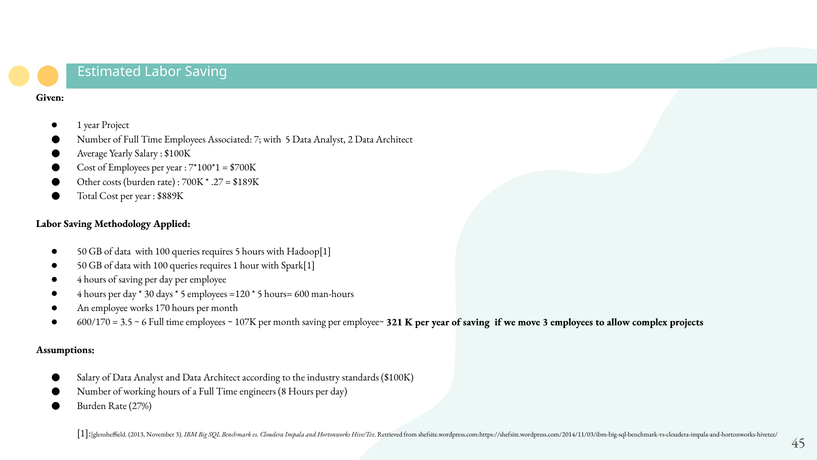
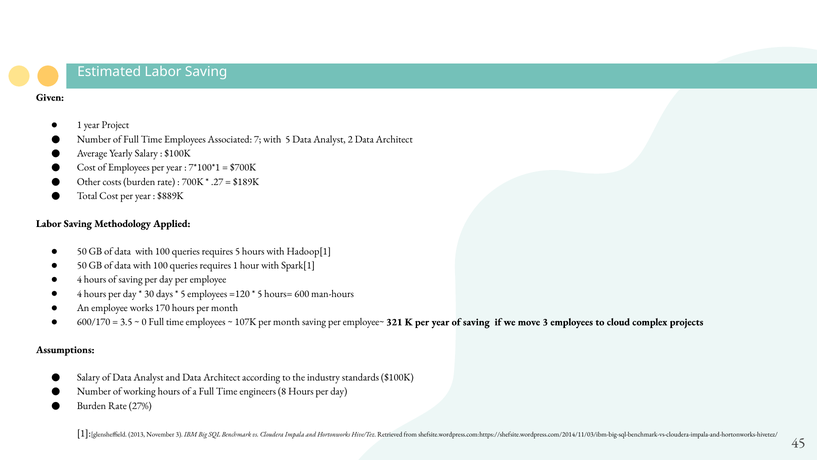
6: 6 -> 0 (144, 322)
allow: allow -> cloud (618, 322)
